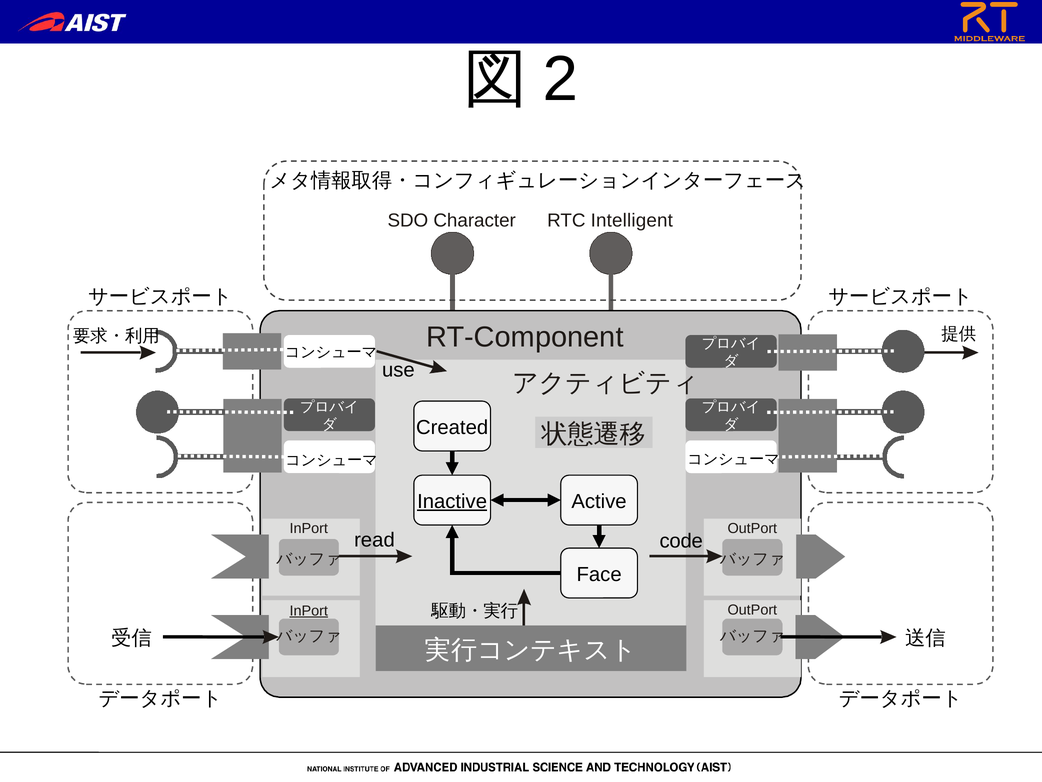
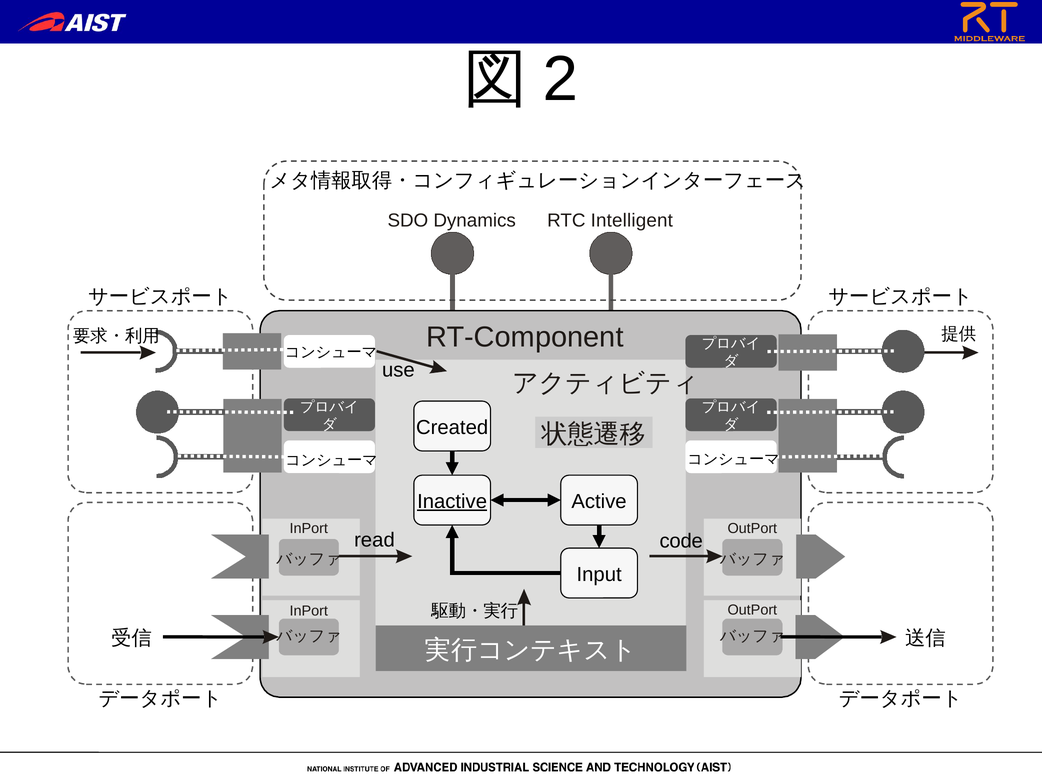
Character: Character -> Dynamics (475, 220)
Face: Face -> Input (599, 574)
InPort underline: present -> none (309, 610)
